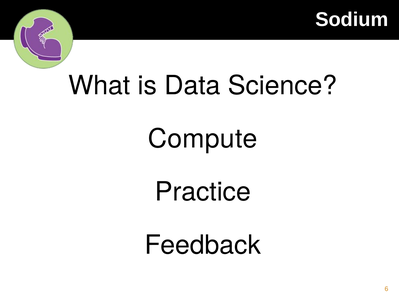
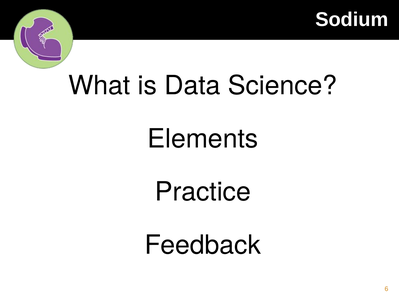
Compute: Compute -> Elements (203, 139)
